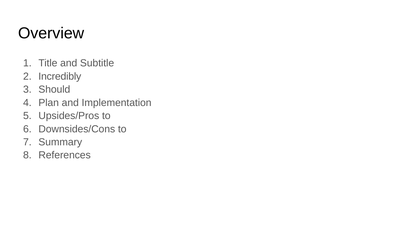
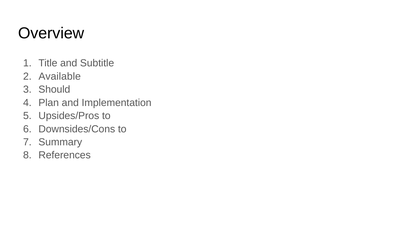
Incredibly: Incredibly -> Available (60, 76)
